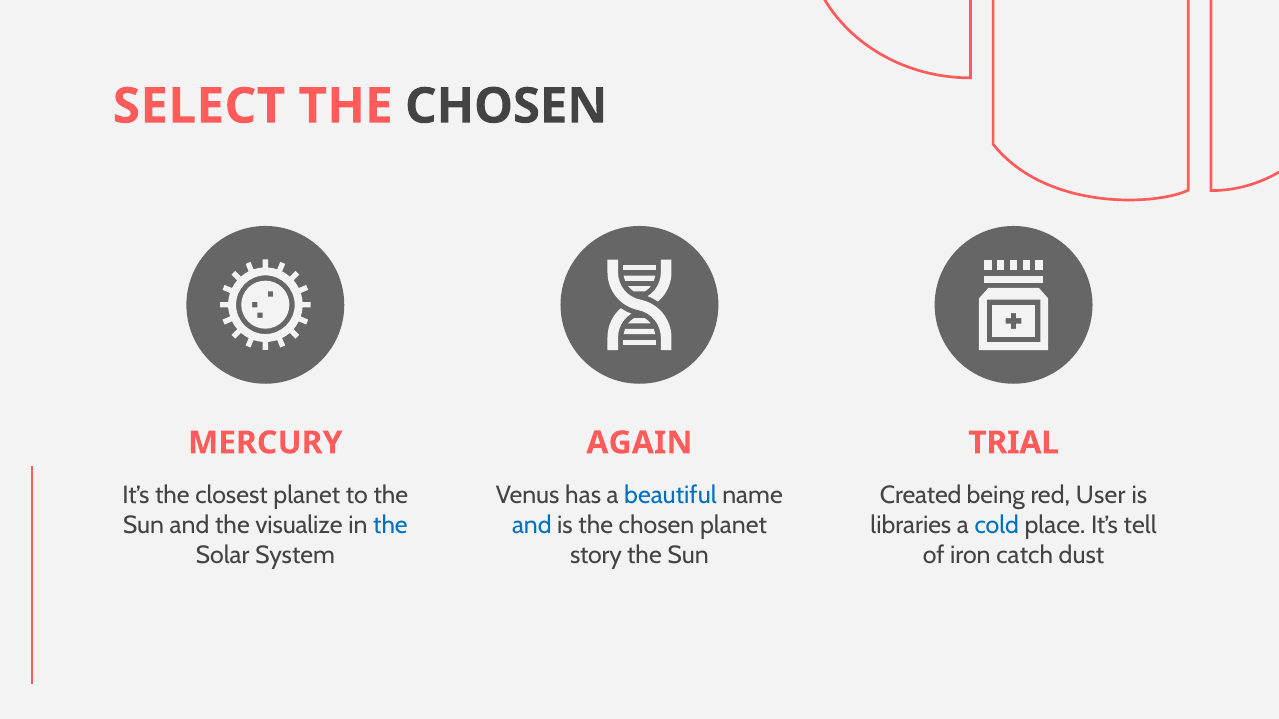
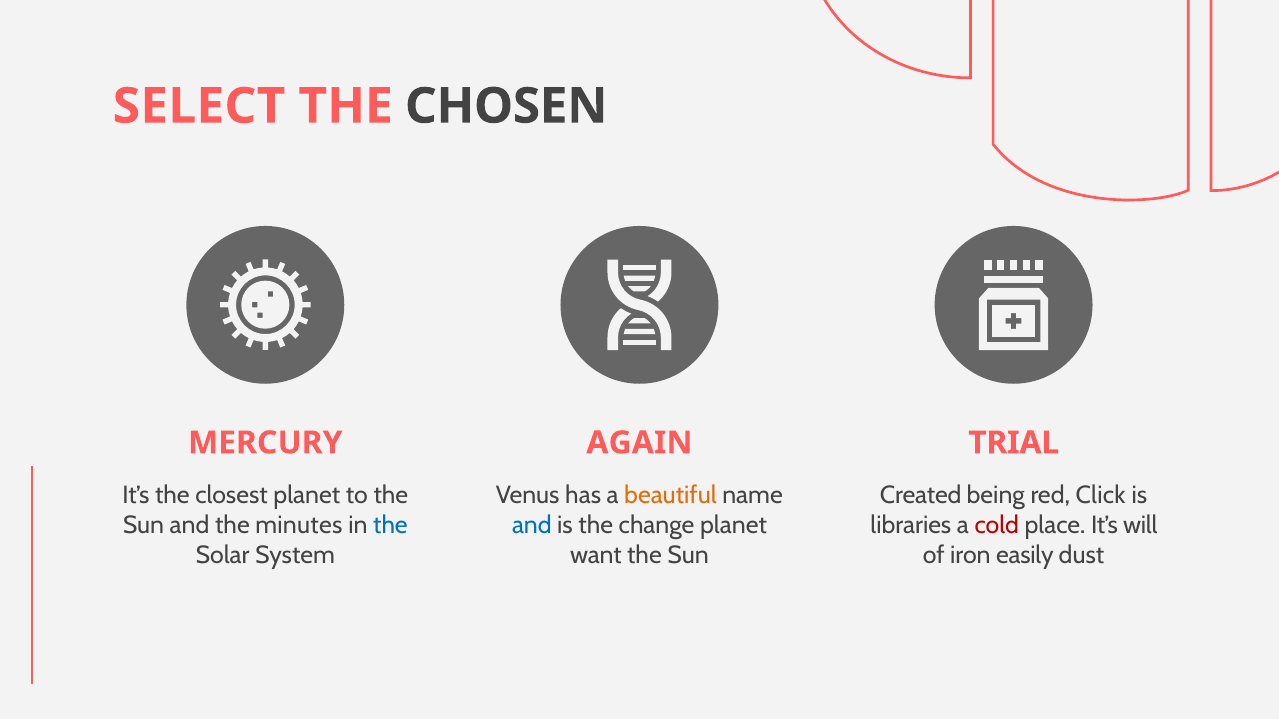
beautiful colour: blue -> orange (670, 496)
User: User -> Click (1101, 496)
visualize: visualize -> minutes (299, 525)
is the chosen: chosen -> change (657, 525)
cold colour: blue -> red (997, 525)
tell: tell -> will (1140, 525)
story: story -> want (596, 555)
catch: catch -> easily (1025, 555)
